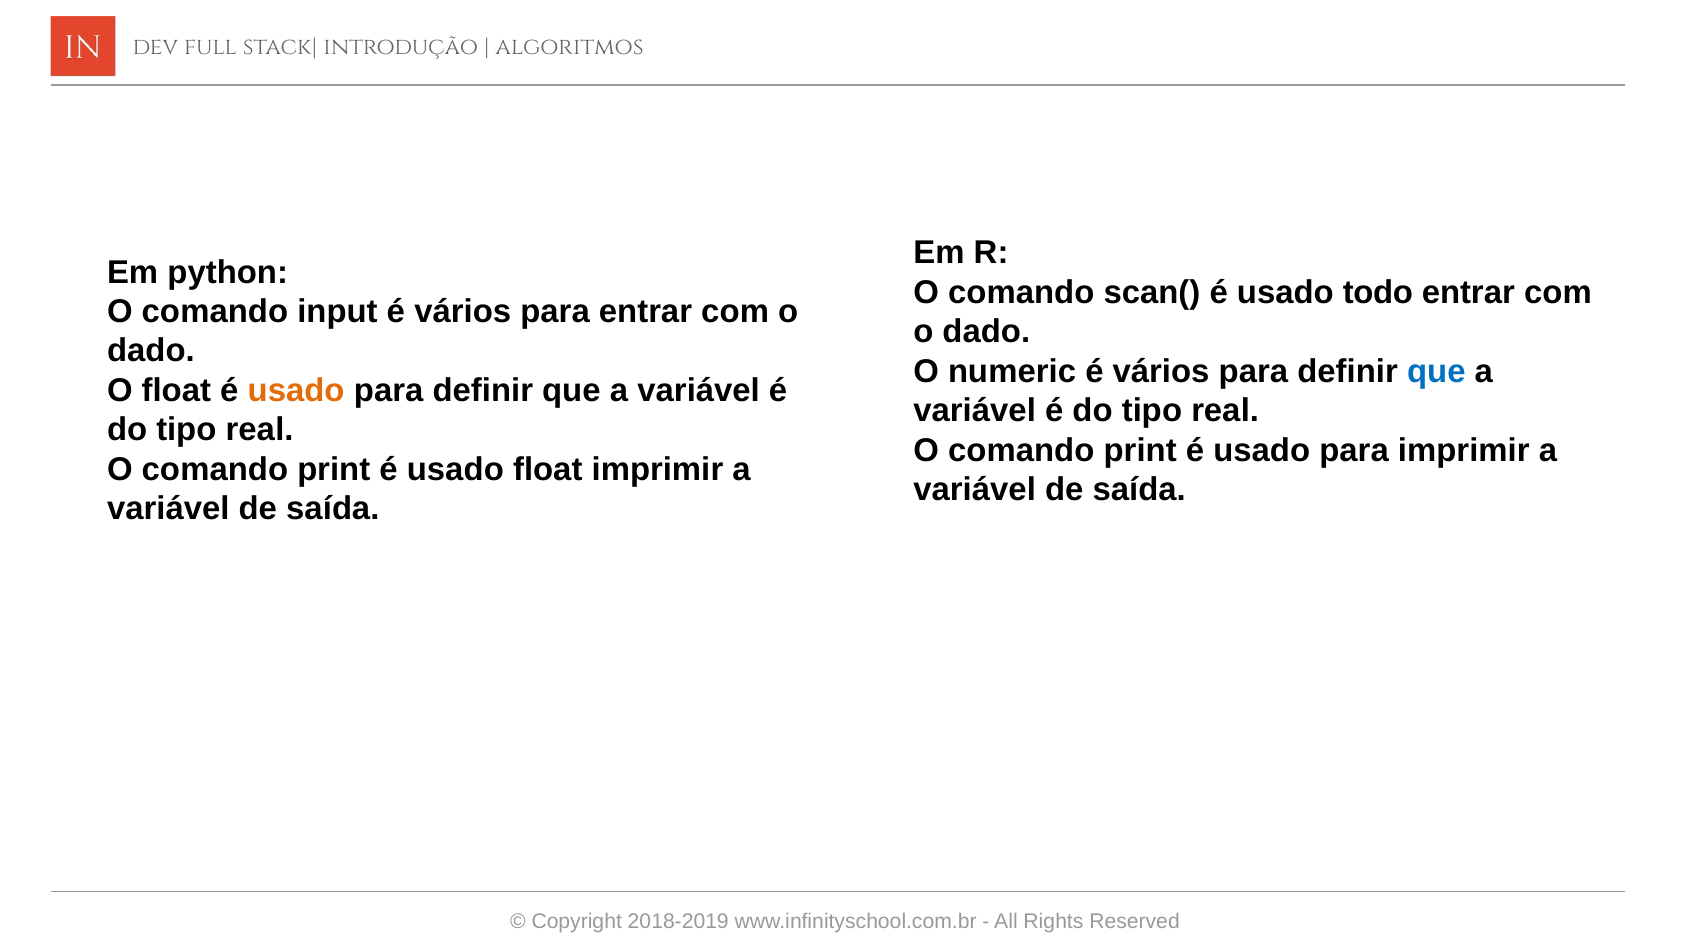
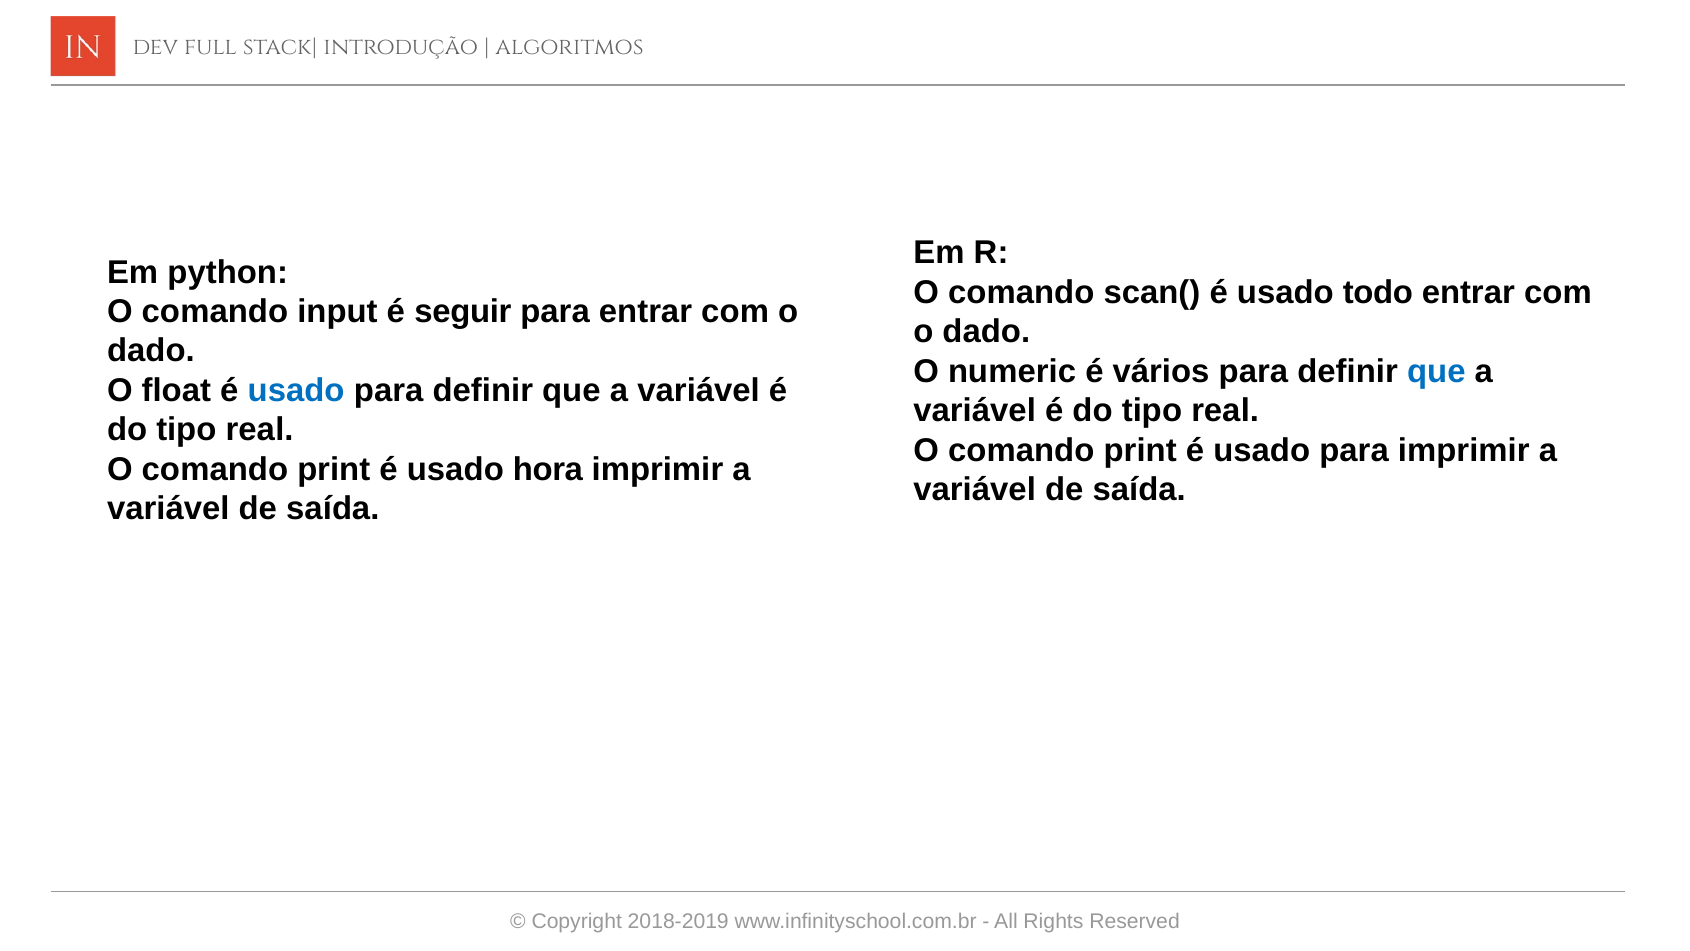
input é vários: vários -> seguir (463, 312)
usado colour: orange -> blue (296, 390)
usado float: float -> hora (548, 469)
